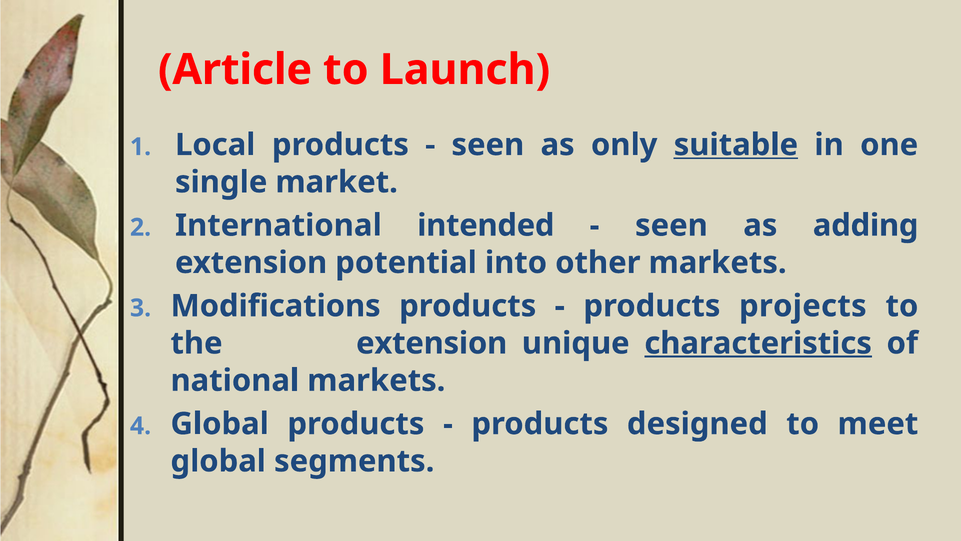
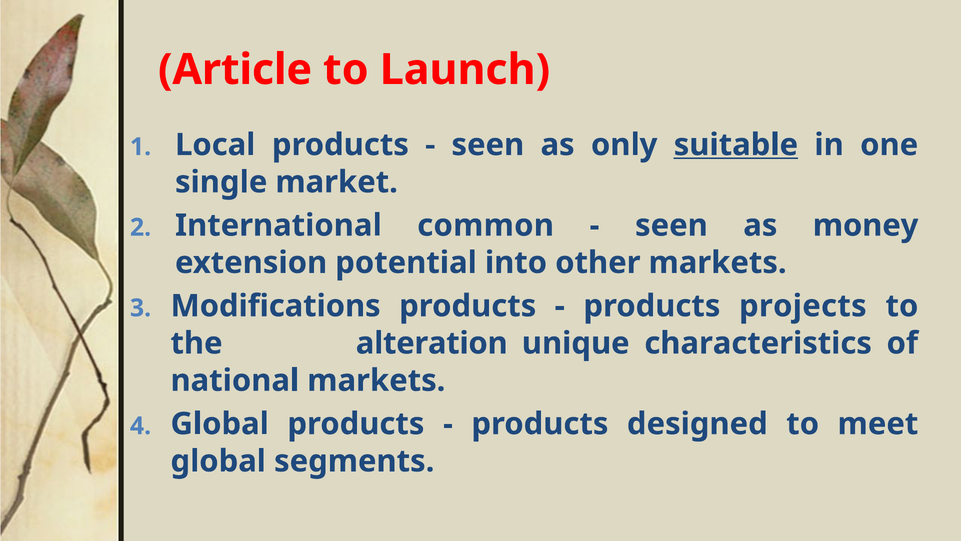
intended: intended -> common (486, 225)
adding: adding -> money (866, 225)
the extension: extension -> alteration (432, 343)
characteristics underline: present -> none (758, 343)
